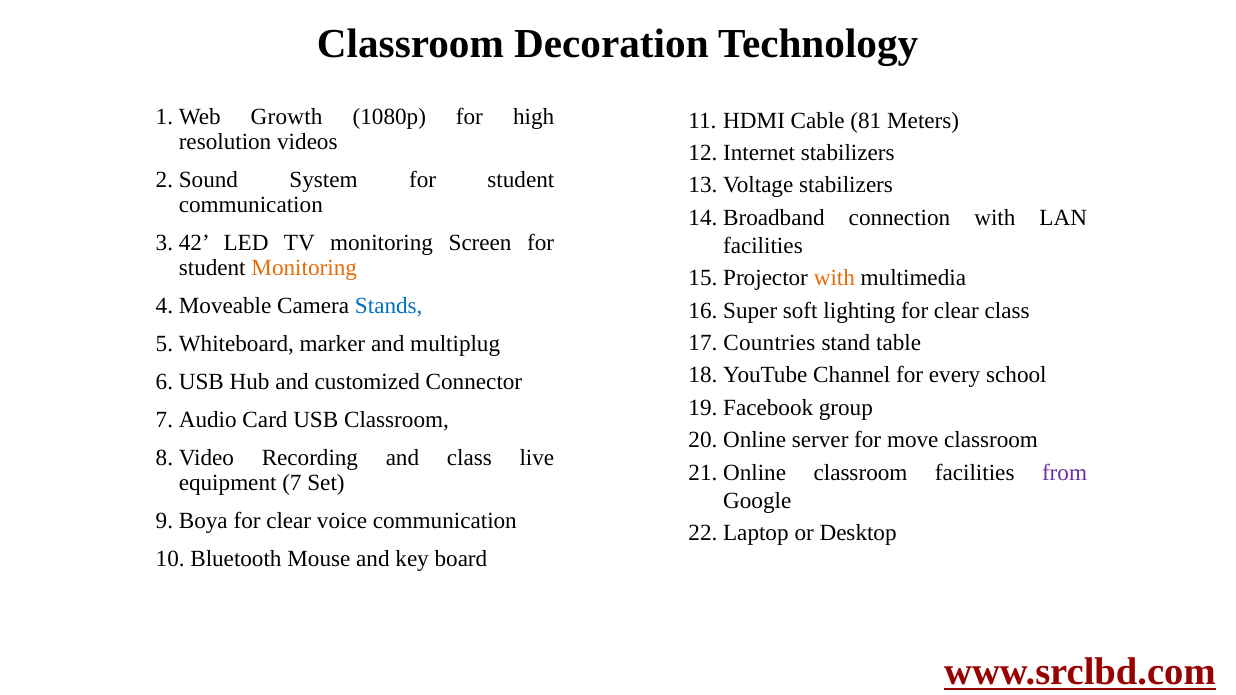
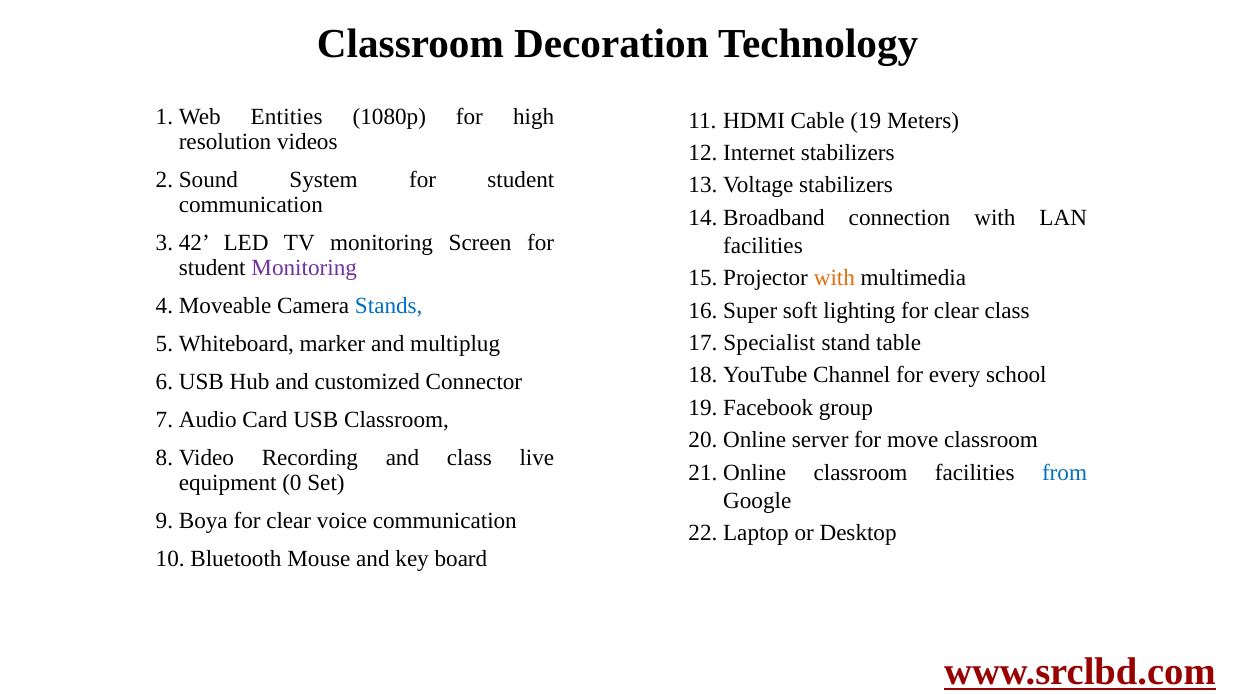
Growth: Growth -> Entities (287, 117)
Cable 81: 81 -> 19 (866, 120)
Monitoring colour: orange -> purple (304, 268)
Countries: Countries -> Specialist (769, 343)
from colour: purple -> blue (1065, 473)
7: 7 -> 0 (292, 483)
